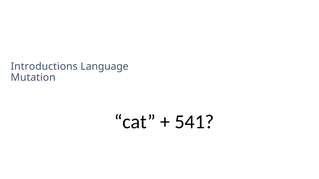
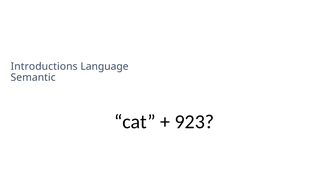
Mutation: Mutation -> Semantic (33, 78)
541: 541 -> 923 (194, 122)
